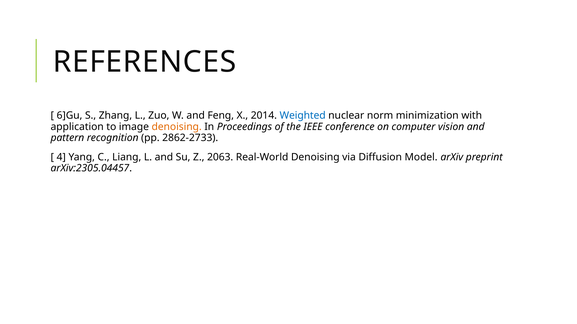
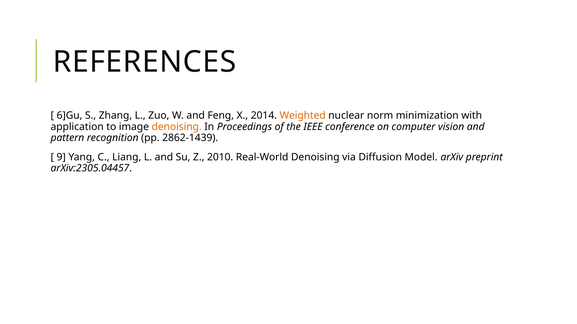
Weighted colour: blue -> orange (303, 116)
2862-2733: 2862-2733 -> 2862-1439 (190, 138)
4: 4 -> 9 (61, 157)
2063: 2063 -> 2010 (220, 157)
